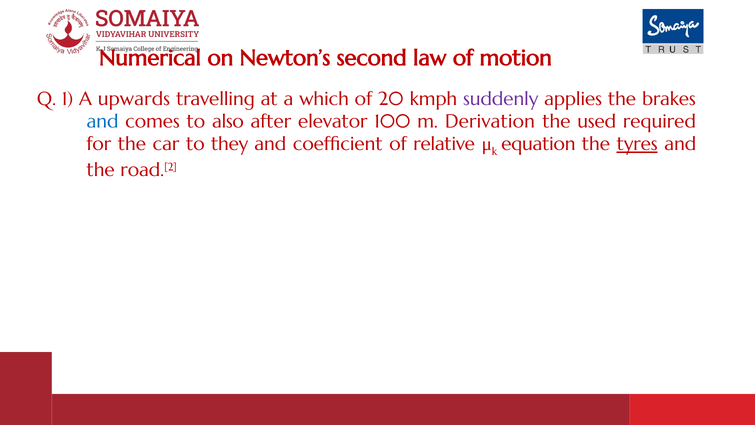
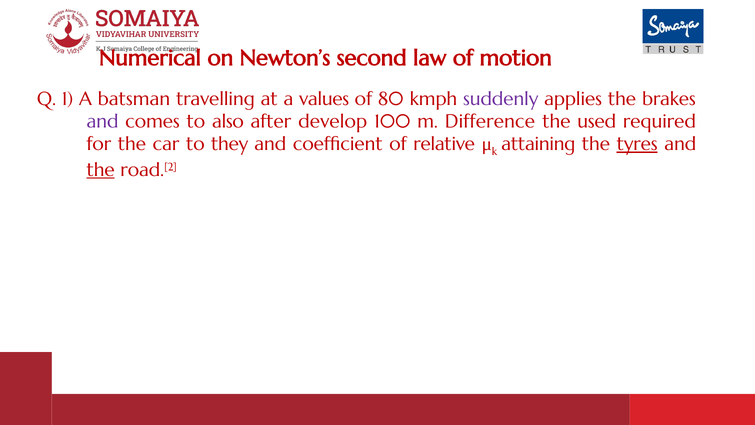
upwards: upwards -> batsman (134, 99)
which: which -> values (324, 99)
20: 20 -> 80 (391, 99)
and colour: blue -> purple (102, 121)
elevator: elevator -> develop (333, 121)
Derivation: Derivation -> Difference (490, 121)
equation: equation -> attaining (538, 144)
the underline: none -> present (101, 170)
